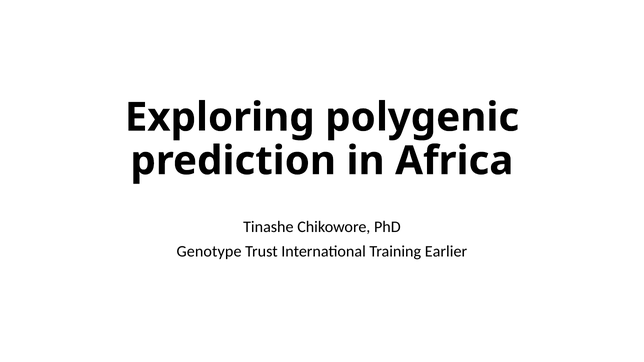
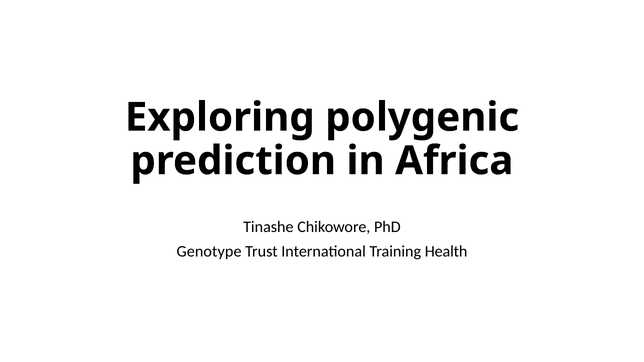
Earlier: Earlier -> Health (446, 251)
